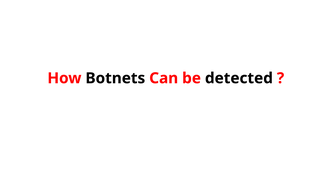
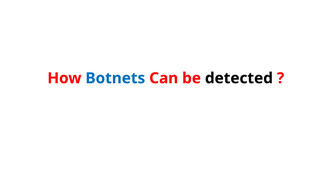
Botnets colour: black -> blue (115, 78)
